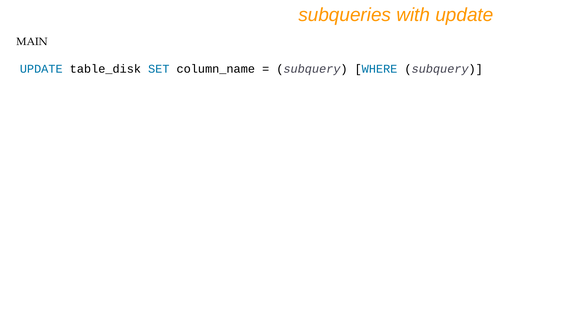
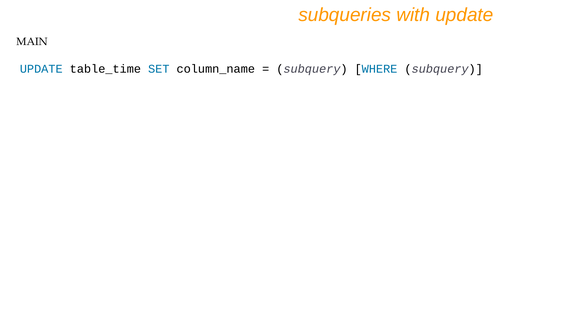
table_disk: table_disk -> table_time (105, 69)
